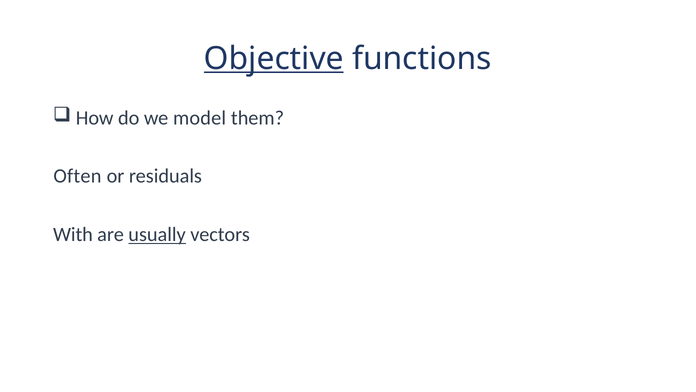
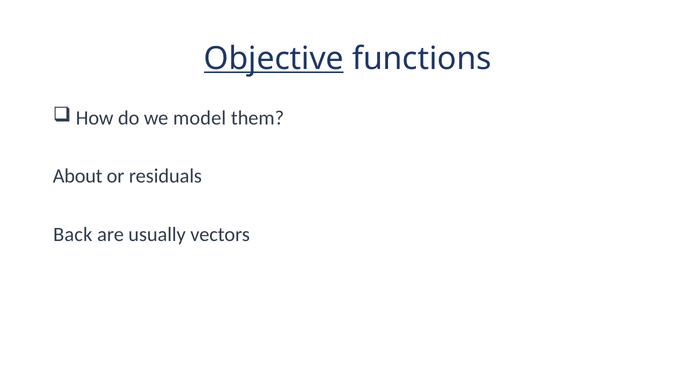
Often: Often -> About (78, 176)
With: With -> Back (73, 234)
usually underline: present -> none (157, 234)
